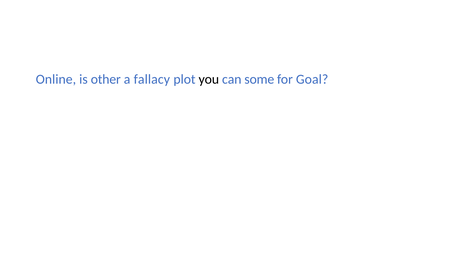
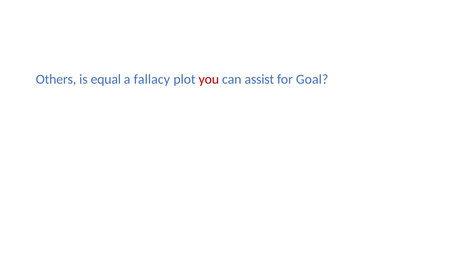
Online: Online -> Others (56, 79)
other: other -> equal (106, 79)
you colour: black -> red (209, 79)
some: some -> assist (259, 79)
